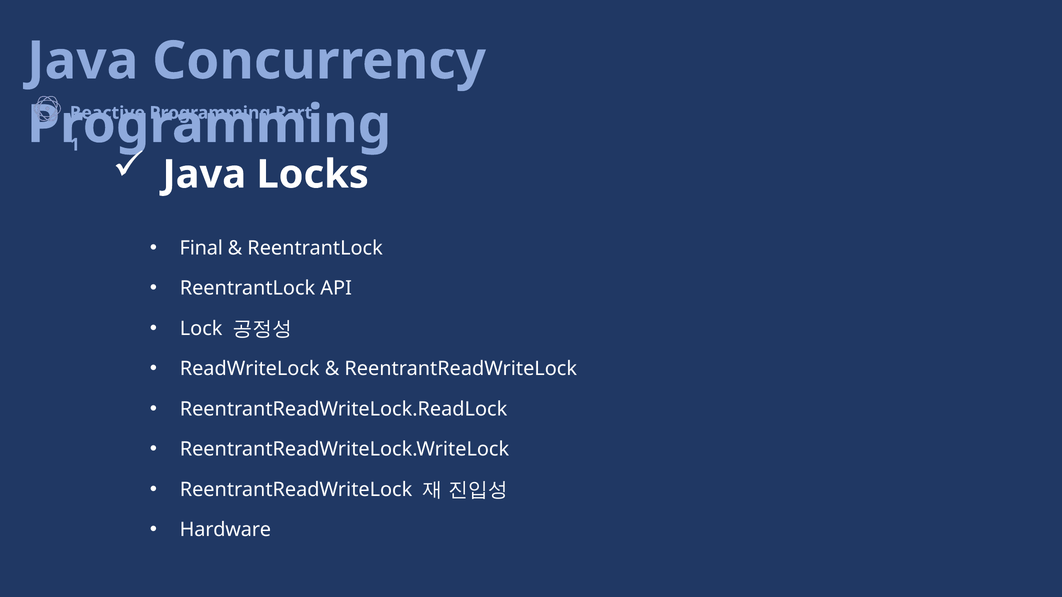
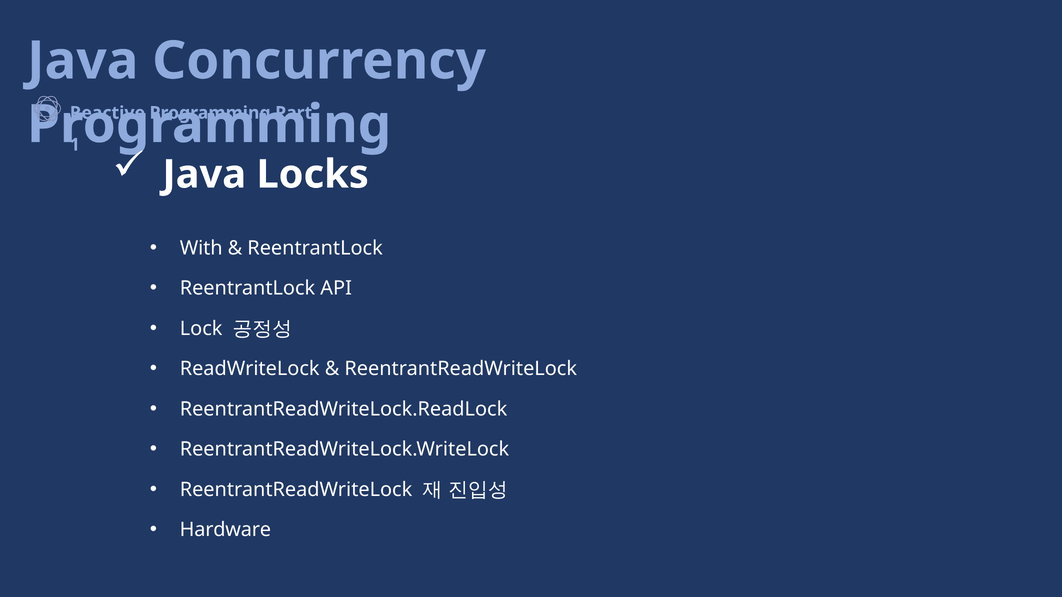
Final: Final -> With (201, 248)
